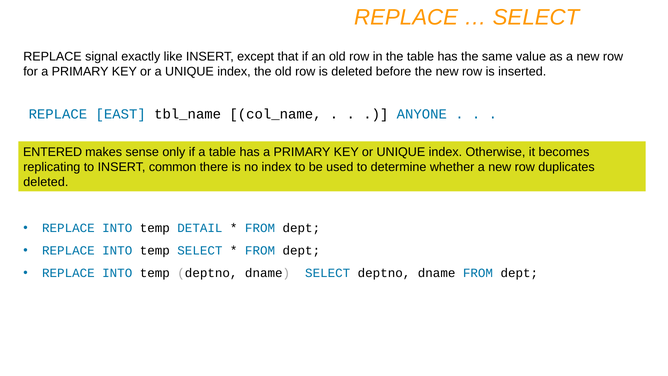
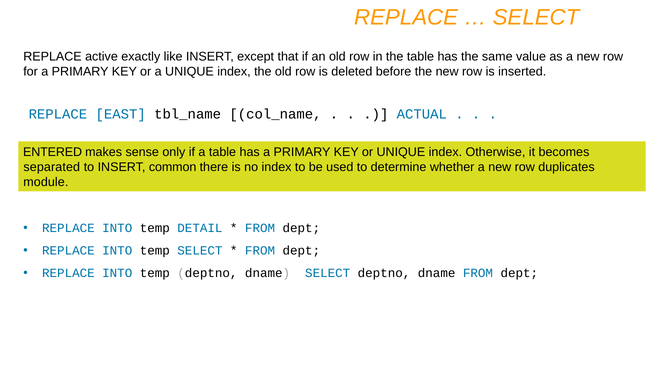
signal: signal -> active (101, 57)
ANYONE: ANYONE -> ACTUAL (422, 114)
replicating: replicating -> separated (52, 167)
deleted: deleted -> module (46, 182)
